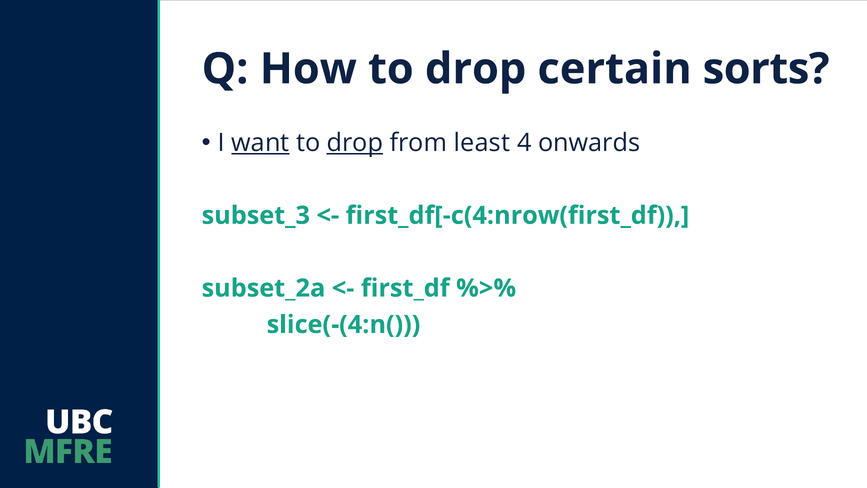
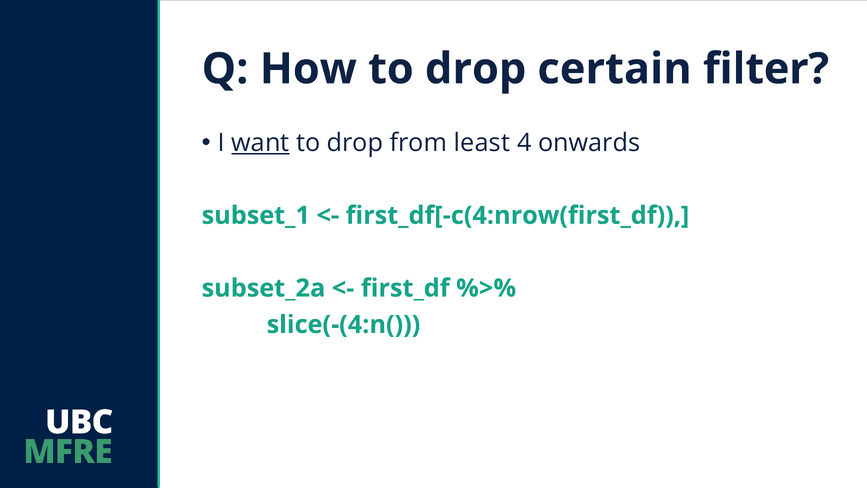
sorts: sorts -> filter (766, 69)
drop underline: present -> none (355, 143)
subset_3: subset_3 -> subset_1 (256, 215)
